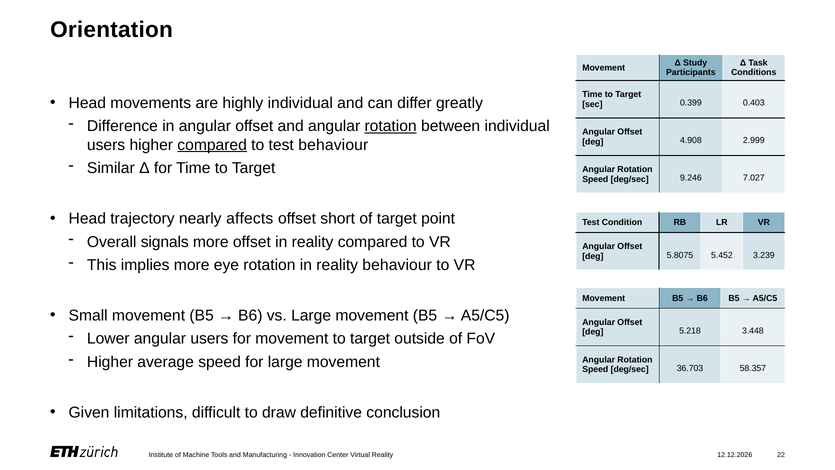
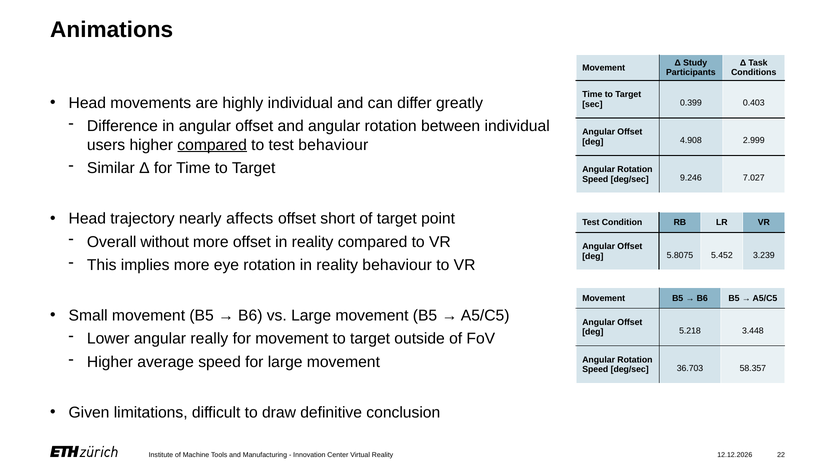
Orientation: Orientation -> Animations (112, 30)
rotation underline: present -> none (391, 126)
signals: signals -> without (165, 242)
angular users: users -> really (209, 339)
